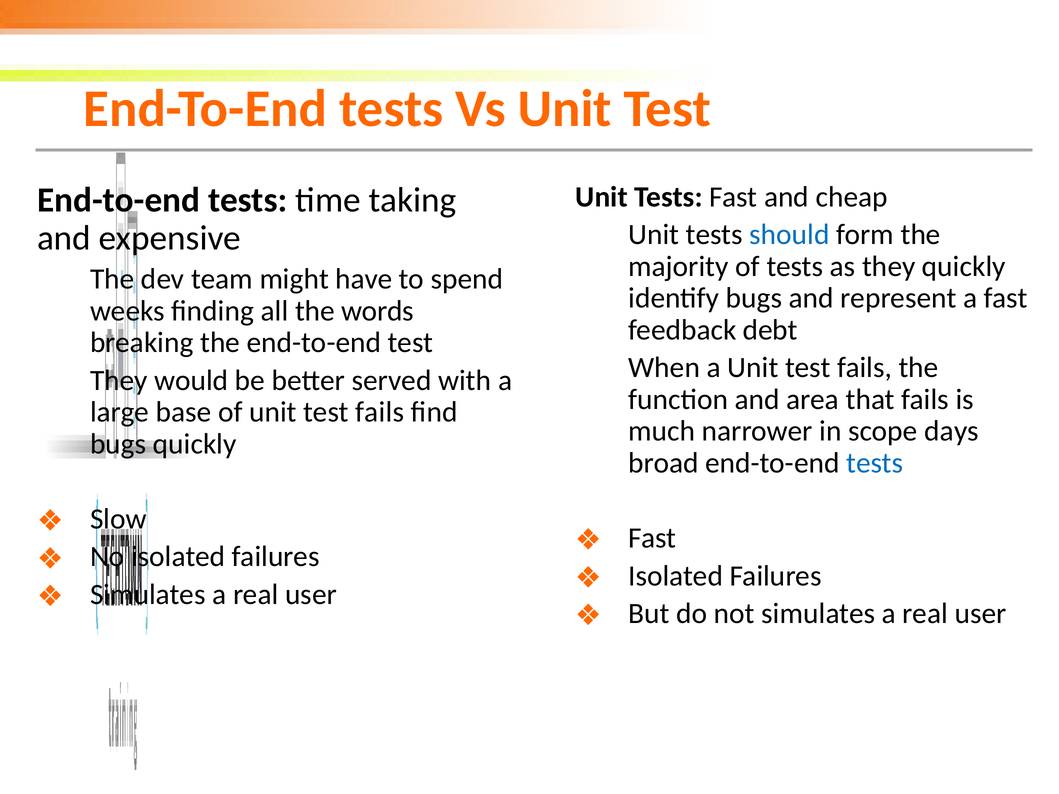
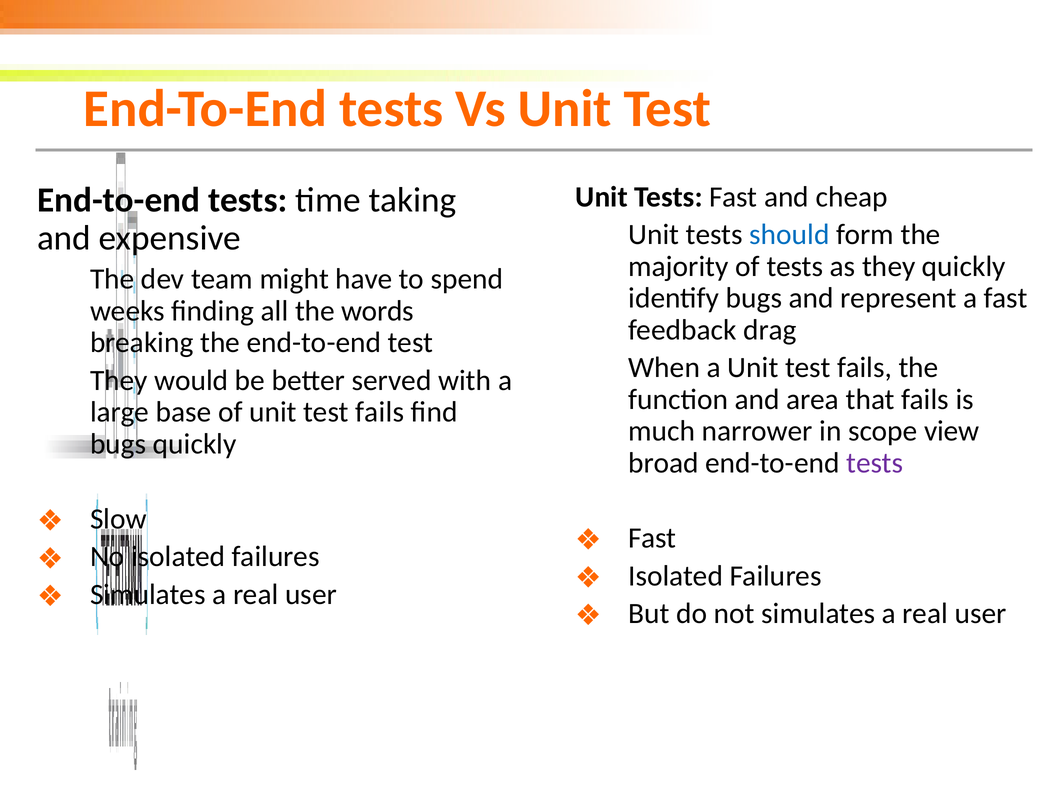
debt: debt -> drag (770, 330)
days: days -> view (952, 431)
tests colour: blue -> purple (875, 463)
